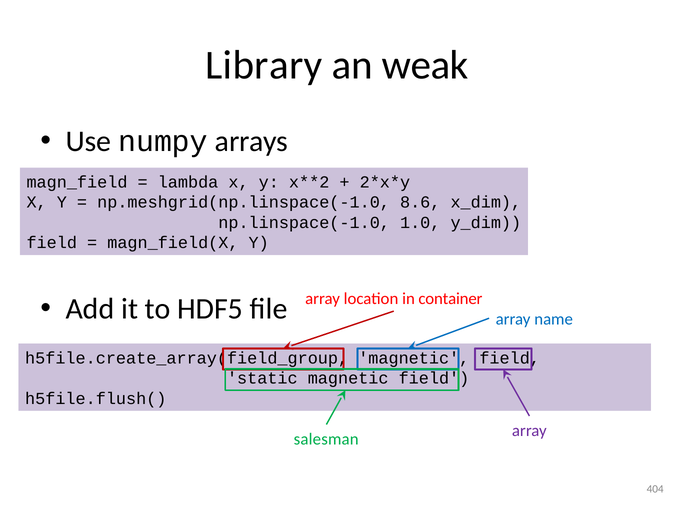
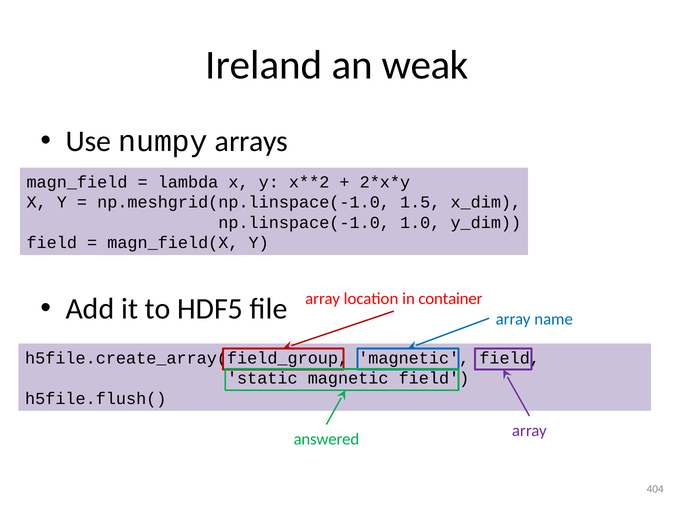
Library: Library -> Ireland (264, 65)
8.6: 8.6 -> 1.5 (420, 202)
salesman: salesman -> answered (326, 439)
